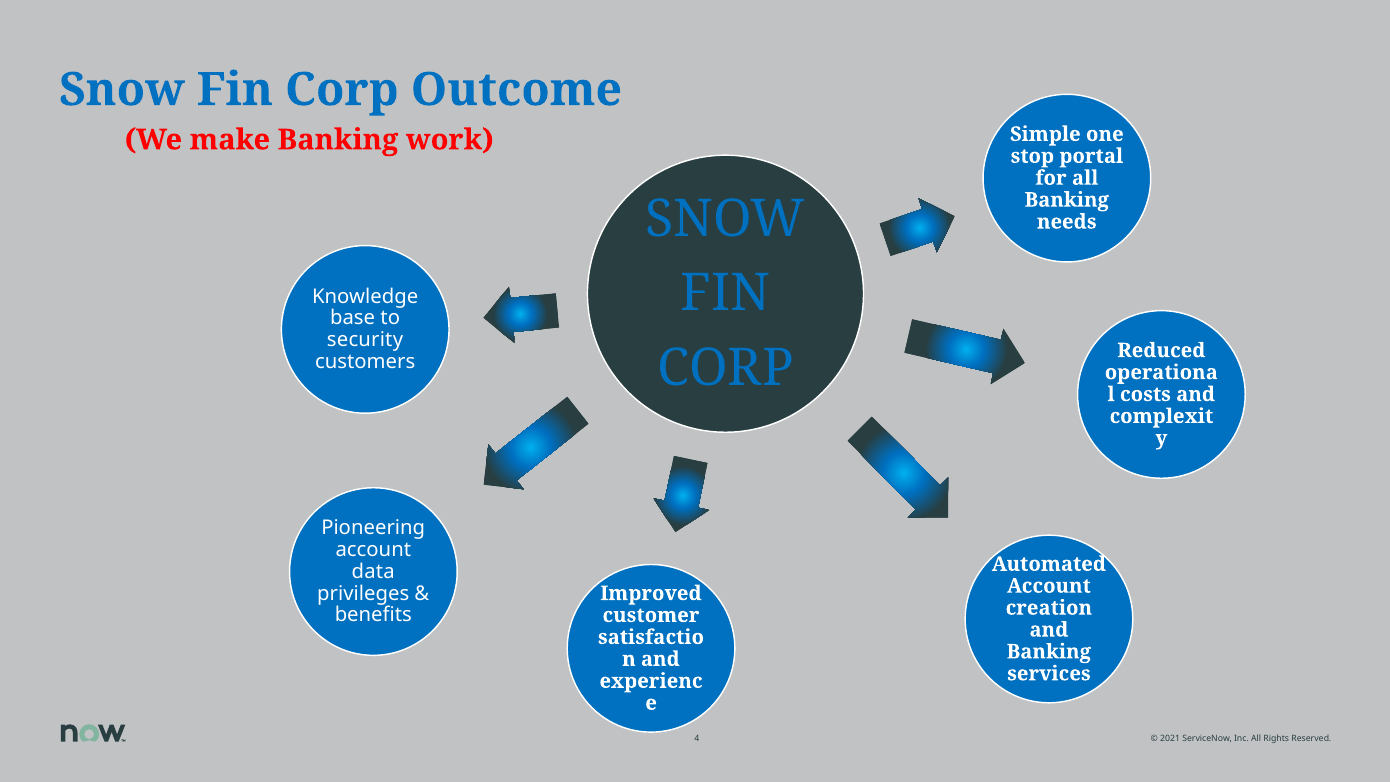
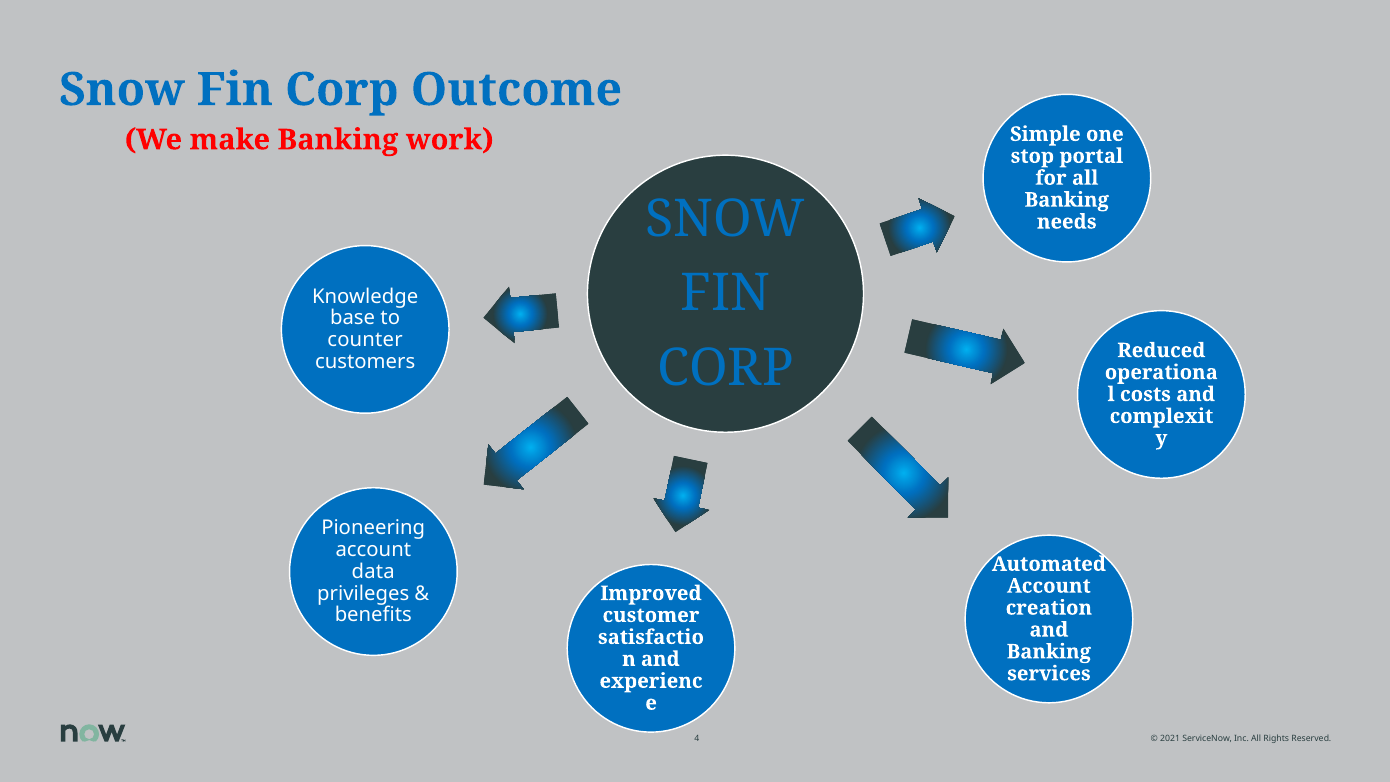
security: security -> counter (365, 340)
